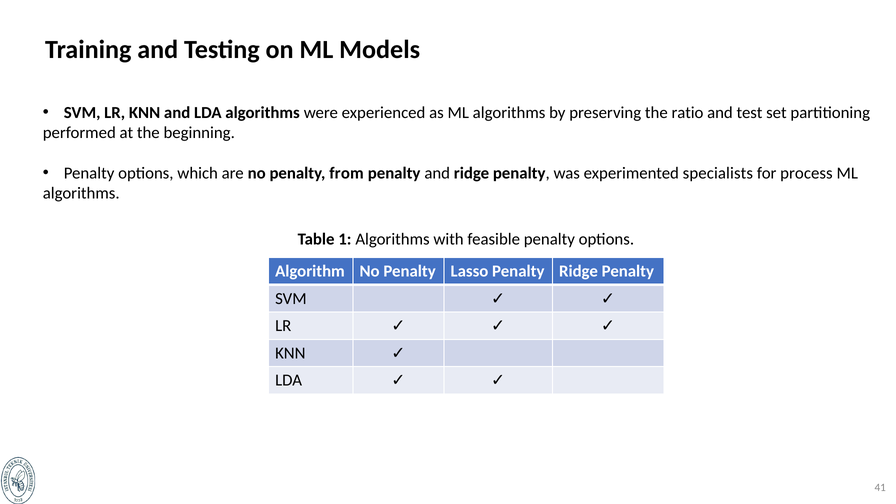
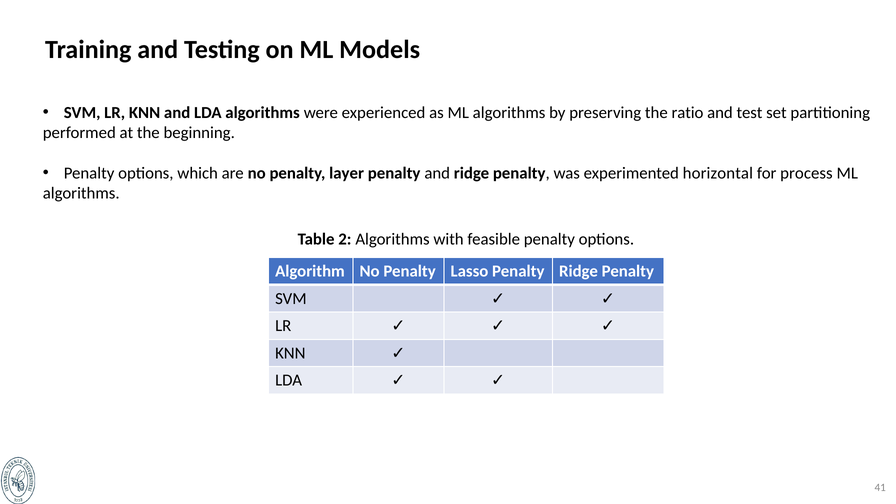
from: from -> layer (347, 173)
specialists: specialists -> horizontal (718, 173)
1: 1 -> 2 (345, 239)
